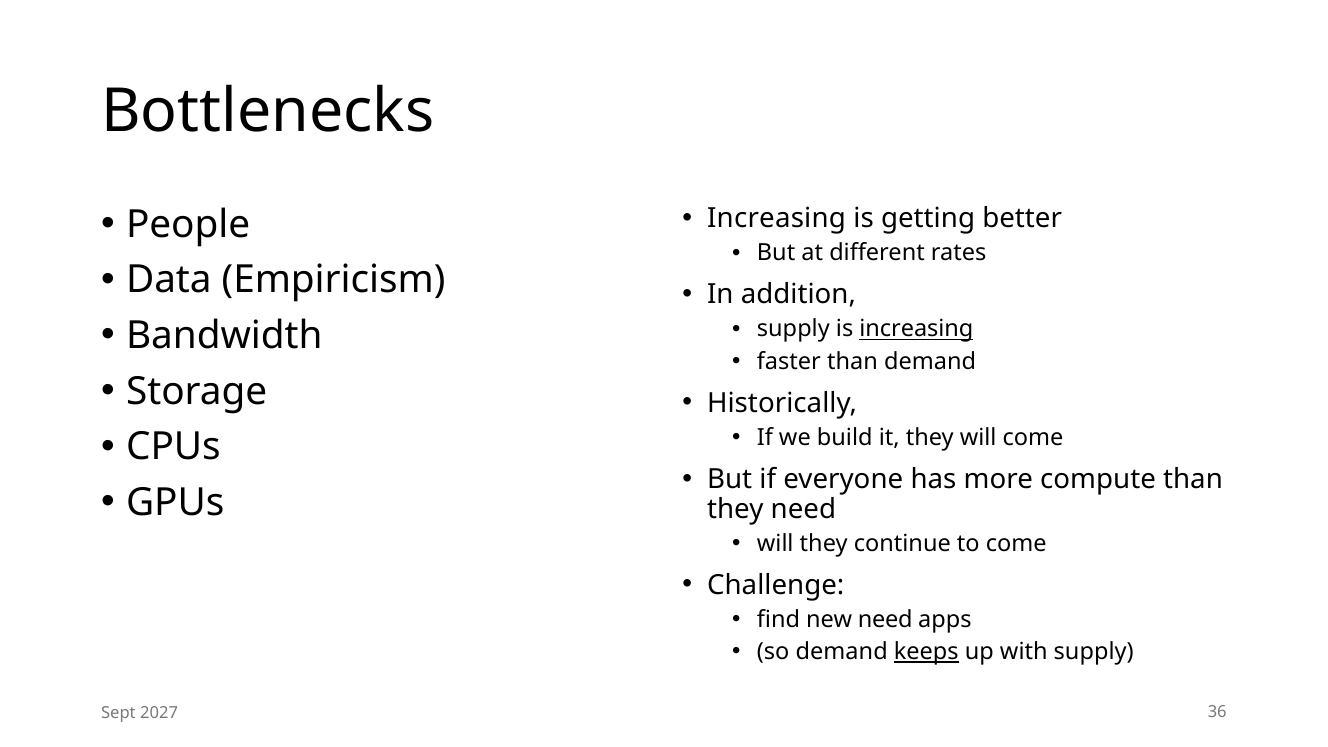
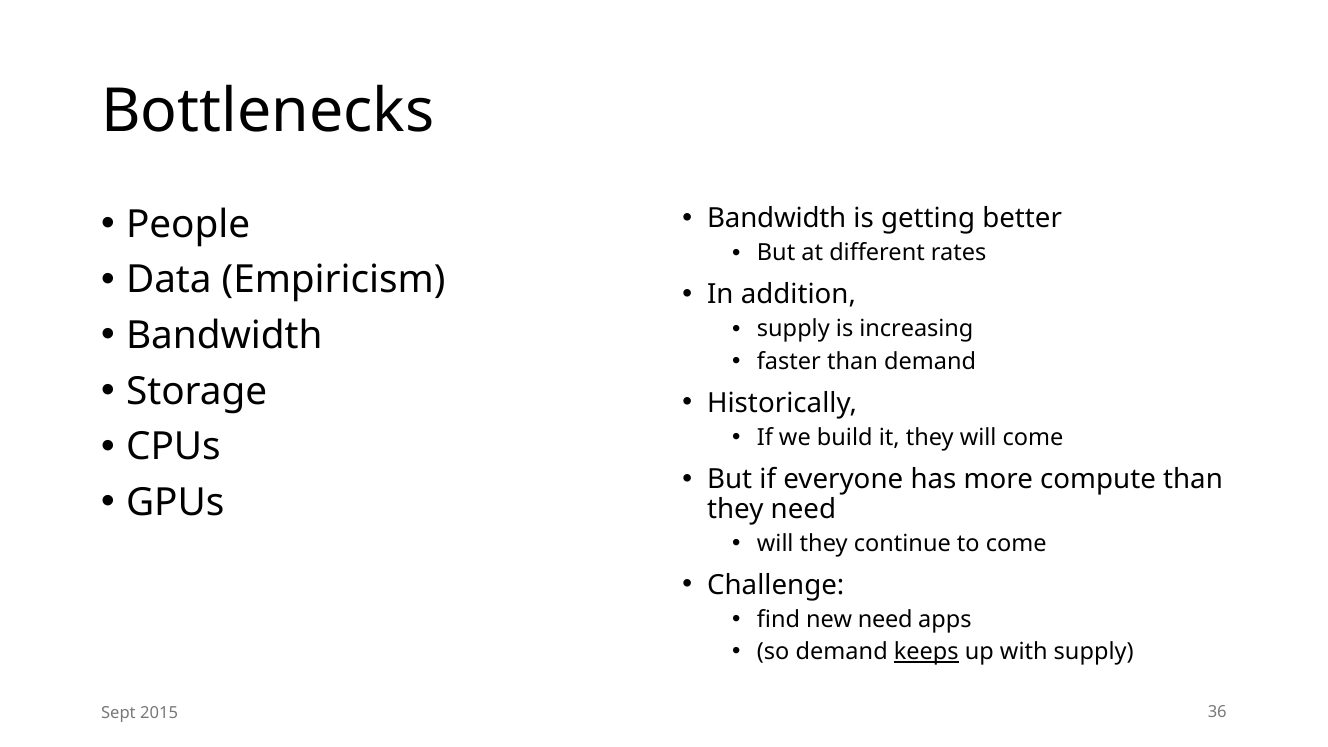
Increasing: Increasing -> Bandwidth (777, 219)
increasing underline: present -> none (916, 329)
2027: 2027 -> 2015 (159, 713)
